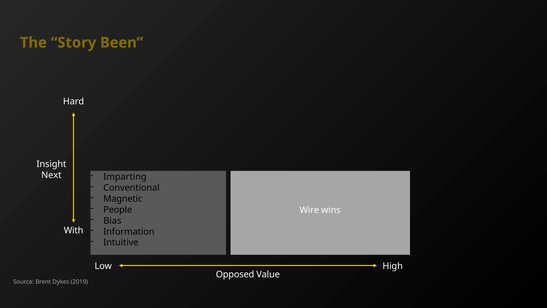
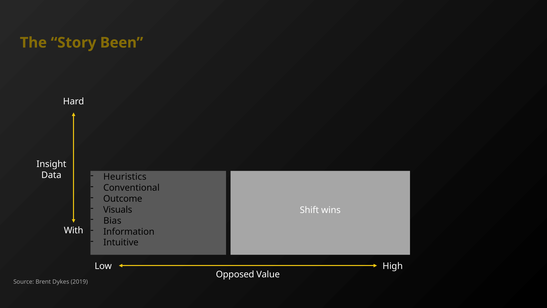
Imparting: Imparting -> Heuristics (125, 177)
Next: Next -> Data (51, 175)
Magnetic: Magnetic -> Outcome (123, 199)
People: People -> Visuals (118, 210)
Wire: Wire -> Shift (309, 210)
